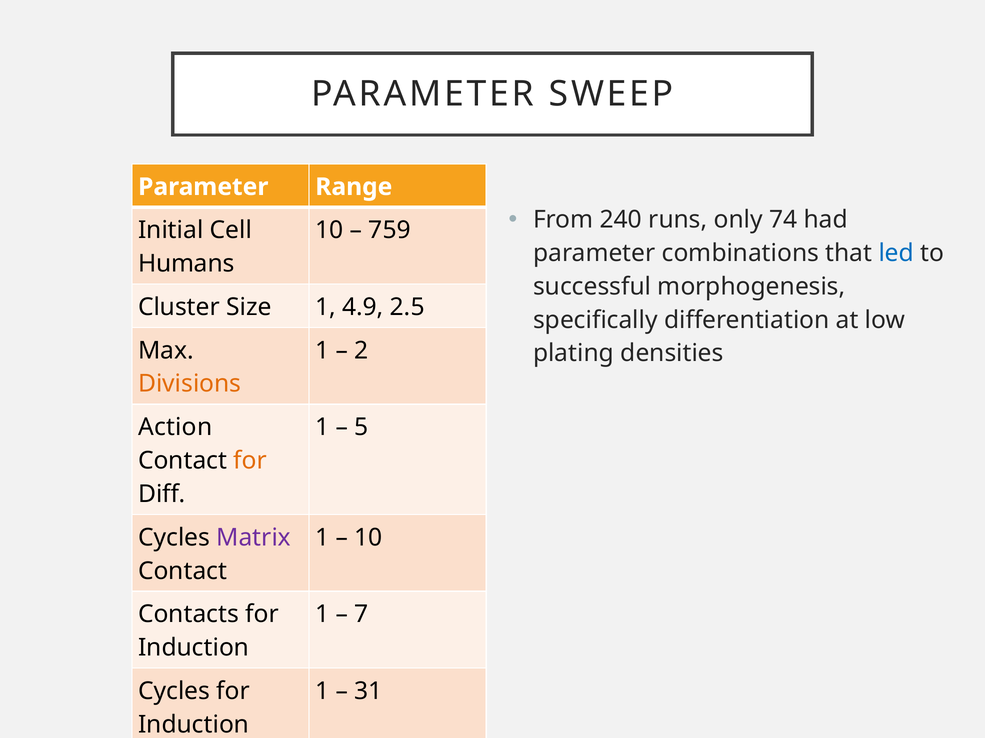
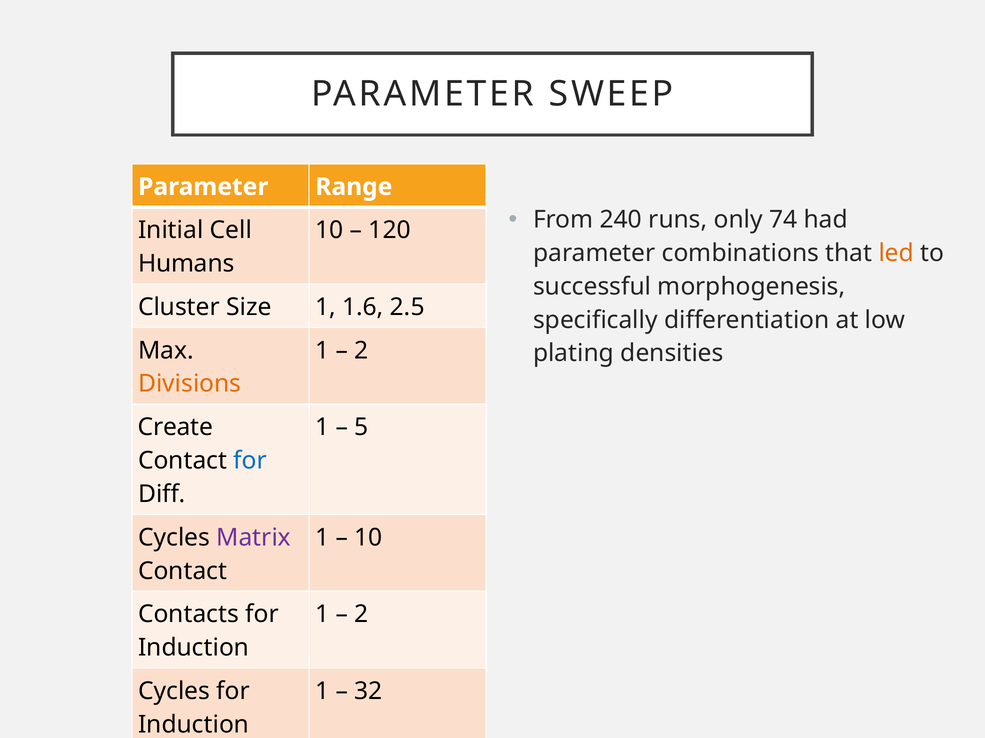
759: 759 -> 120 (390, 230)
led colour: blue -> orange (896, 253)
4.9: 4.9 -> 1.6 (363, 307)
Action: Action -> Create (175, 428)
for colour: orange -> blue (250, 461)
7: 7 -> 2 (361, 615)
31: 31 -> 32 (368, 692)
